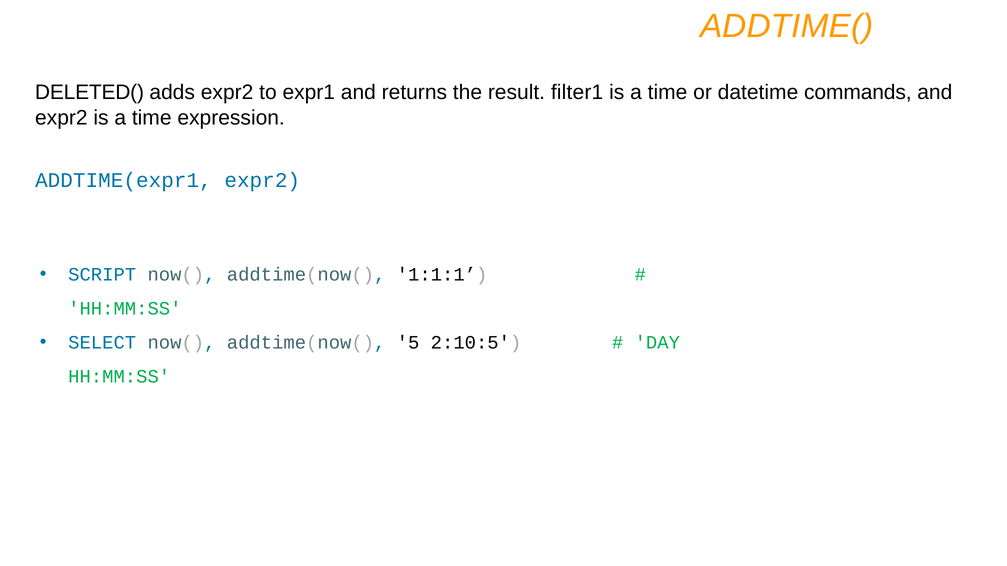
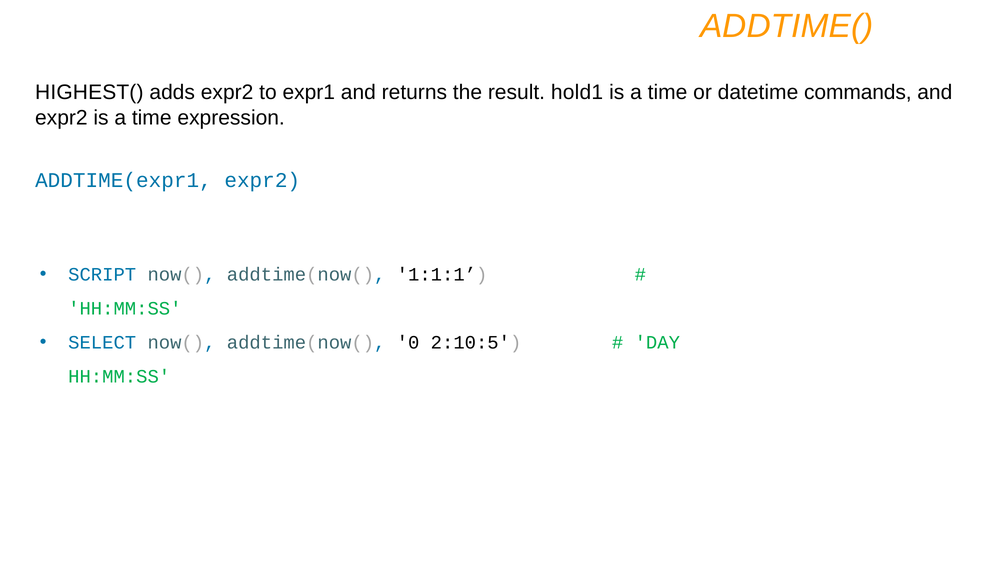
DELETED(: DELETED( -> HIGHEST( (89, 93)
filter1: filter1 -> hold1 (577, 93)
5: 5 -> 0 (408, 343)
